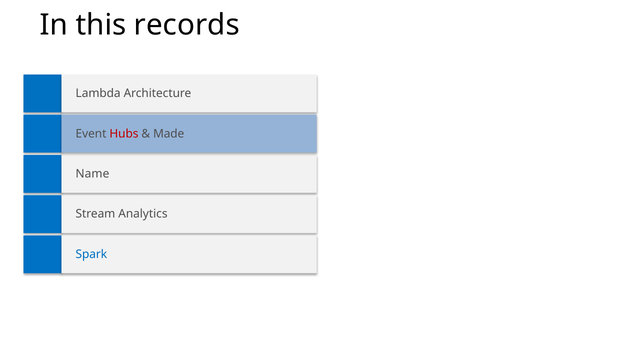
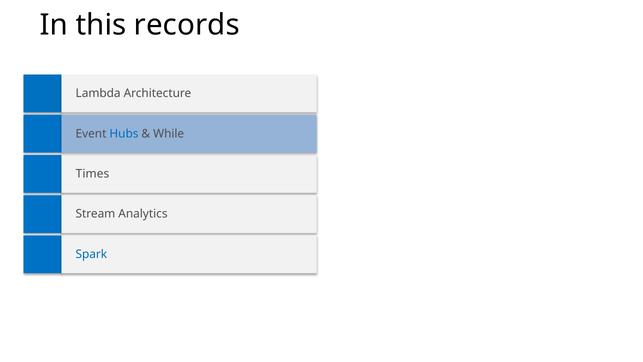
Hubs colour: red -> blue (124, 133)
Made: Made -> While (169, 133)
Name: Name -> Times (92, 174)
